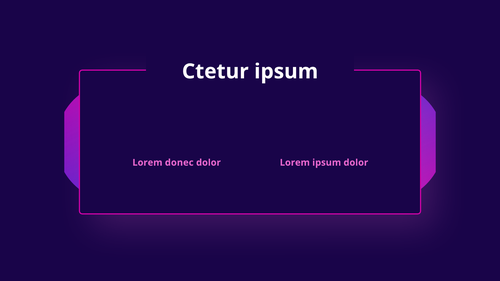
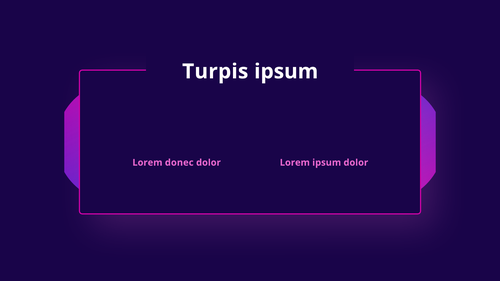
Ctetur: Ctetur -> Turpis (215, 72)
